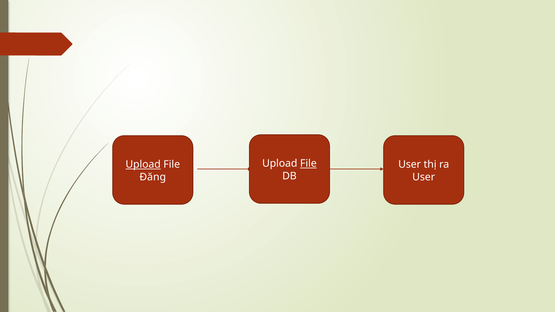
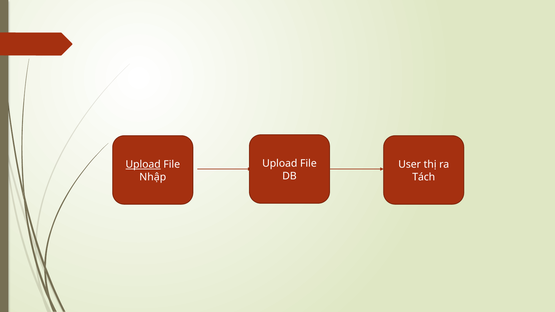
File underline: present -> none (308, 164)
Đăng: Đăng -> Nhập (153, 177)
User: User -> Tách (424, 177)
